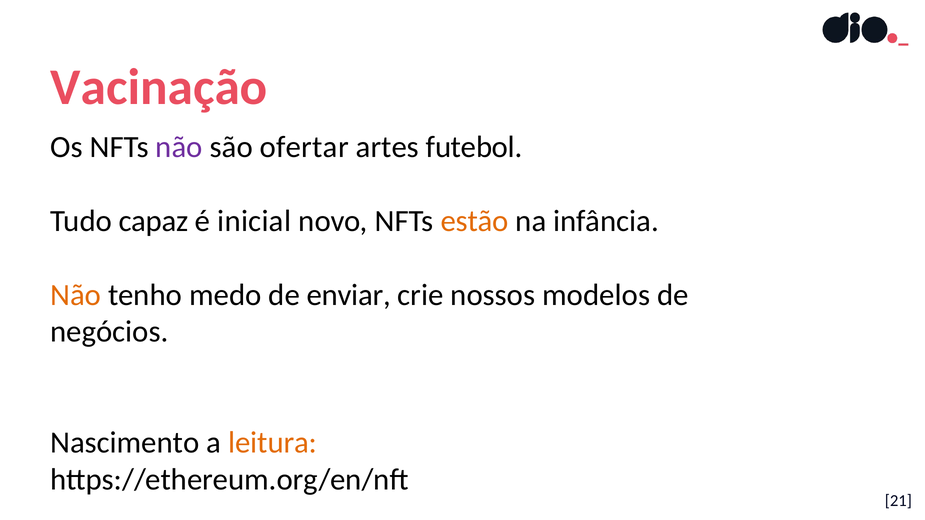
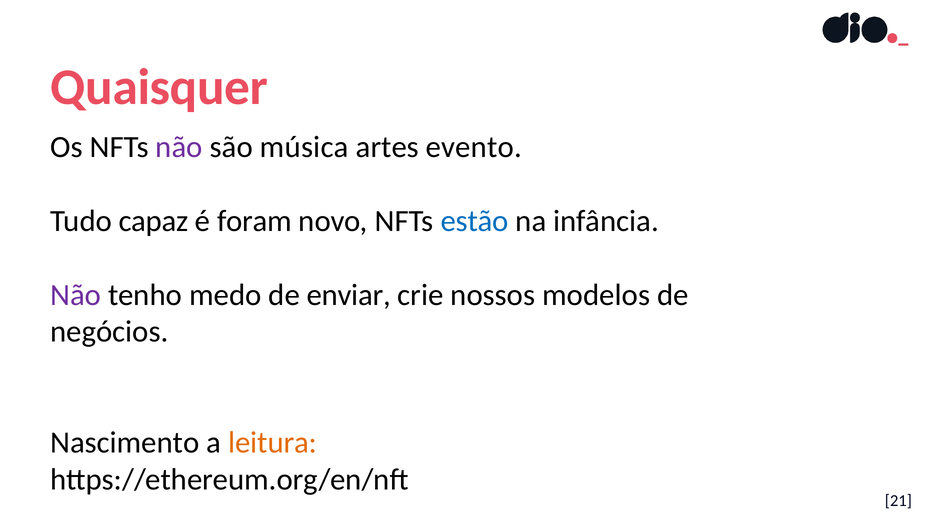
Vacinação: Vacinação -> Quaisquer (159, 87)
ofertar: ofertar -> música (304, 147)
futebol: futebol -> evento (474, 147)
inicial: inicial -> foram (254, 221)
estão colour: orange -> blue (475, 221)
Não colour: orange -> purple (76, 295)
